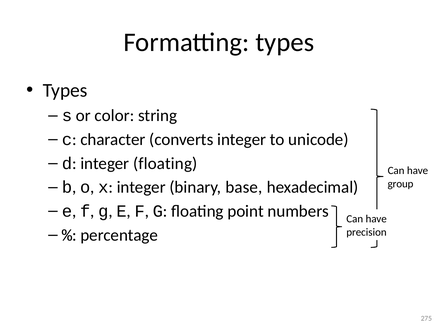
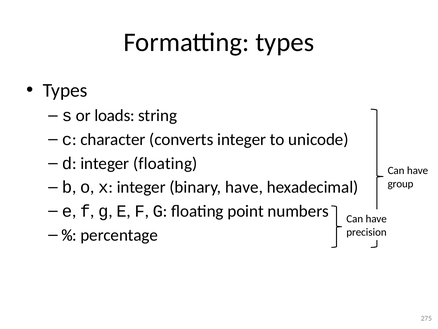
color: color -> loads (115, 115)
binary base: base -> have (244, 187)
